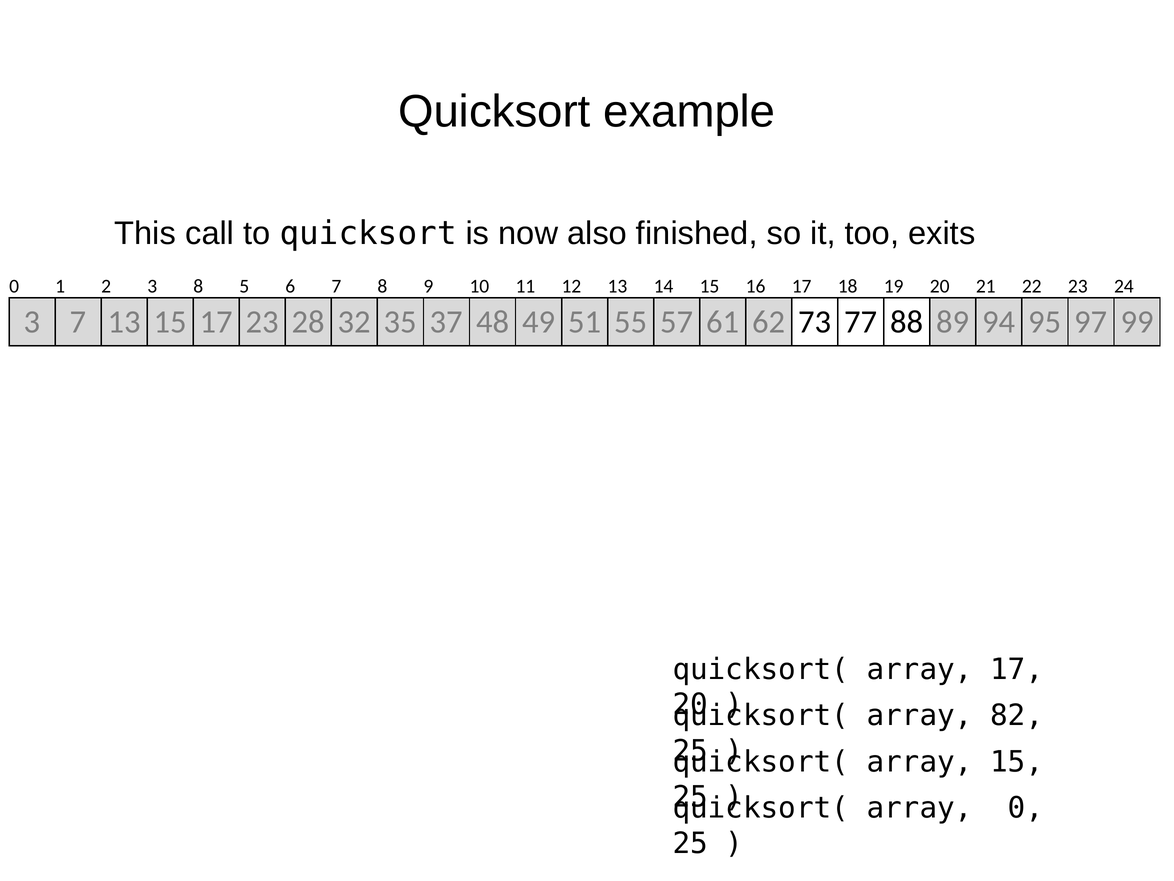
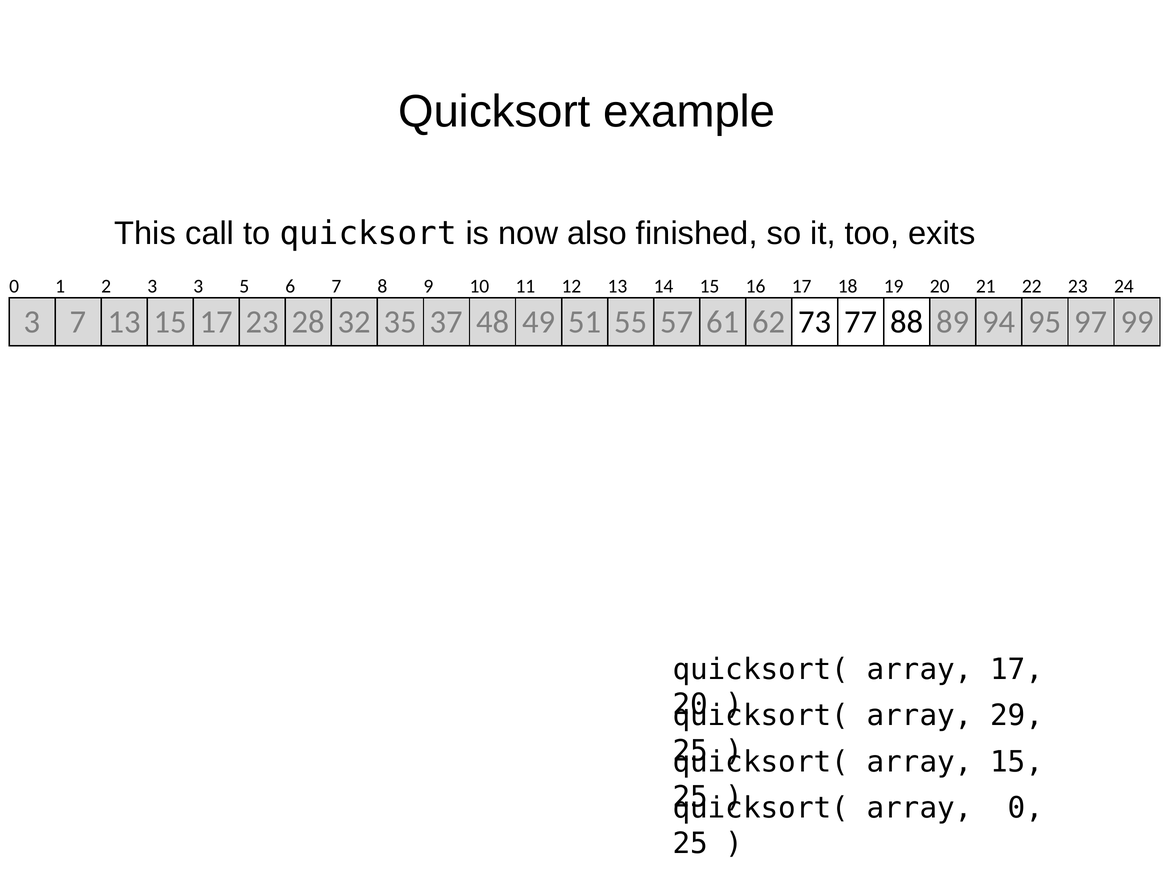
3 8: 8 -> 3 (198, 286)
82: 82 -> 29 (1017, 715)
